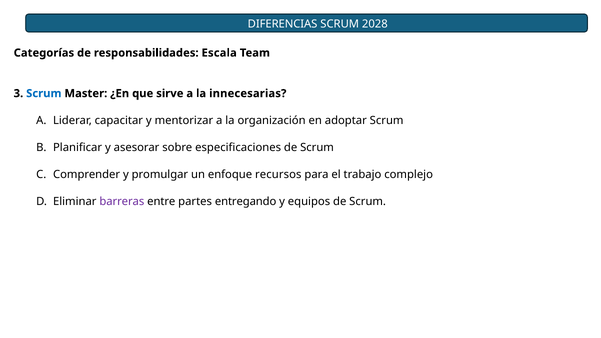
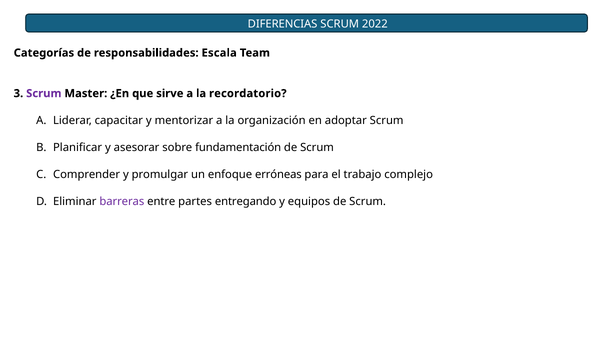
2028: 2028 -> 2022 (375, 24)
Scrum colour: blue -> purple (44, 93)
innecesarias: innecesarias -> recordatorio (248, 93)
especificaciones: especificaciones -> fundamentación (238, 148)
recursos: recursos -> erróneas (278, 175)
